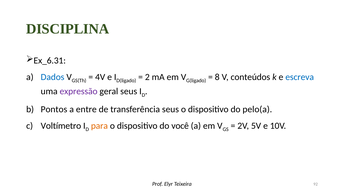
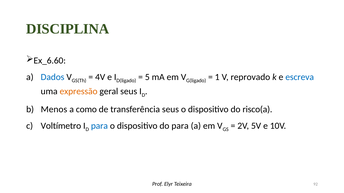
Ex_6.31: Ex_6.31 -> Ex_6.60 (50, 61)
2: 2 -> 5 (147, 77)
8: 8 -> 1 (217, 77)
conteúdos: conteúdos -> reprovado (250, 77)
expressão colour: purple -> orange (79, 92)
Pontos: Pontos -> Menos (54, 110)
entre: entre -> como (86, 110)
pelo(a: pelo(a -> risco(a (257, 110)
para colour: orange -> blue (99, 126)
do você: você -> para (180, 126)
